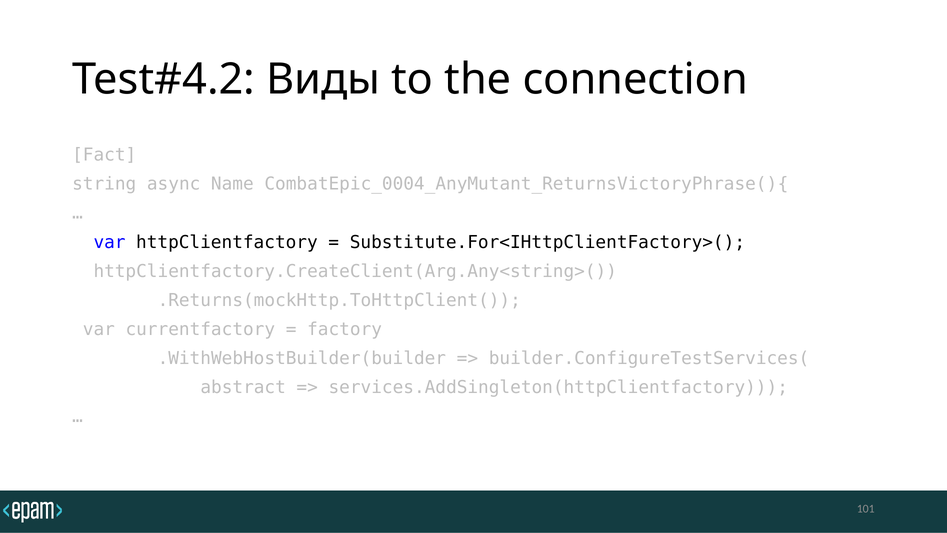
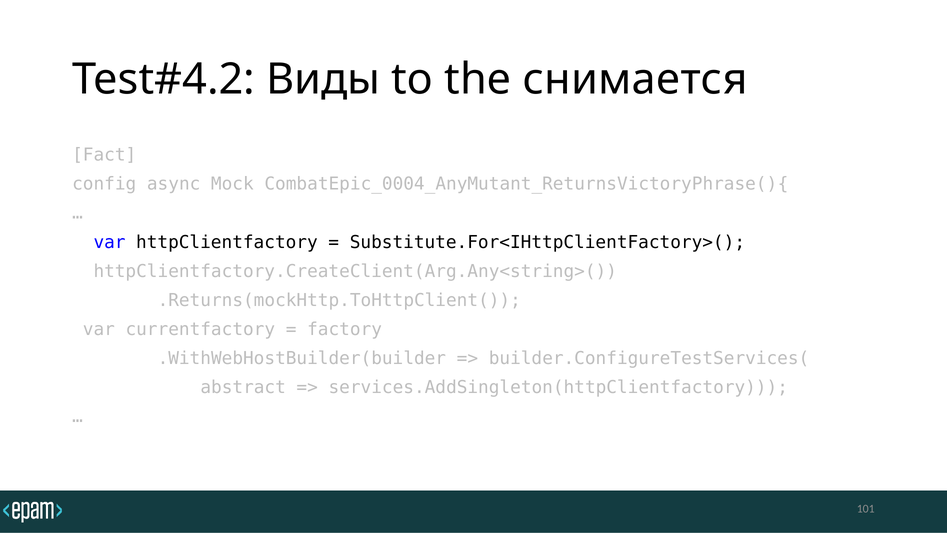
connection: connection -> снимается (635, 80)
string: string -> config (104, 184)
Name: Name -> Mock (232, 184)
